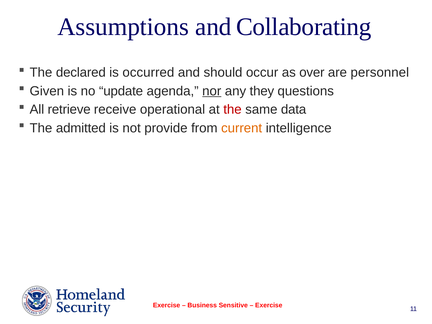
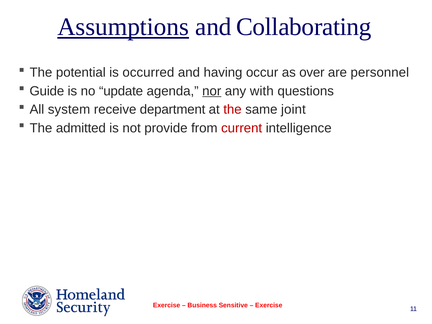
Assumptions underline: none -> present (123, 27)
declared: declared -> potential (81, 73)
should: should -> having (223, 73)
Given: Given -> Guide (47, 91)
they: they -> with (262, 91)
retrieve: retrieve -> system (69, 110)
operational: operational -> department (173, 110)
data: data -> joint (293, 110)
current colour: orange -> red (242, 128)
